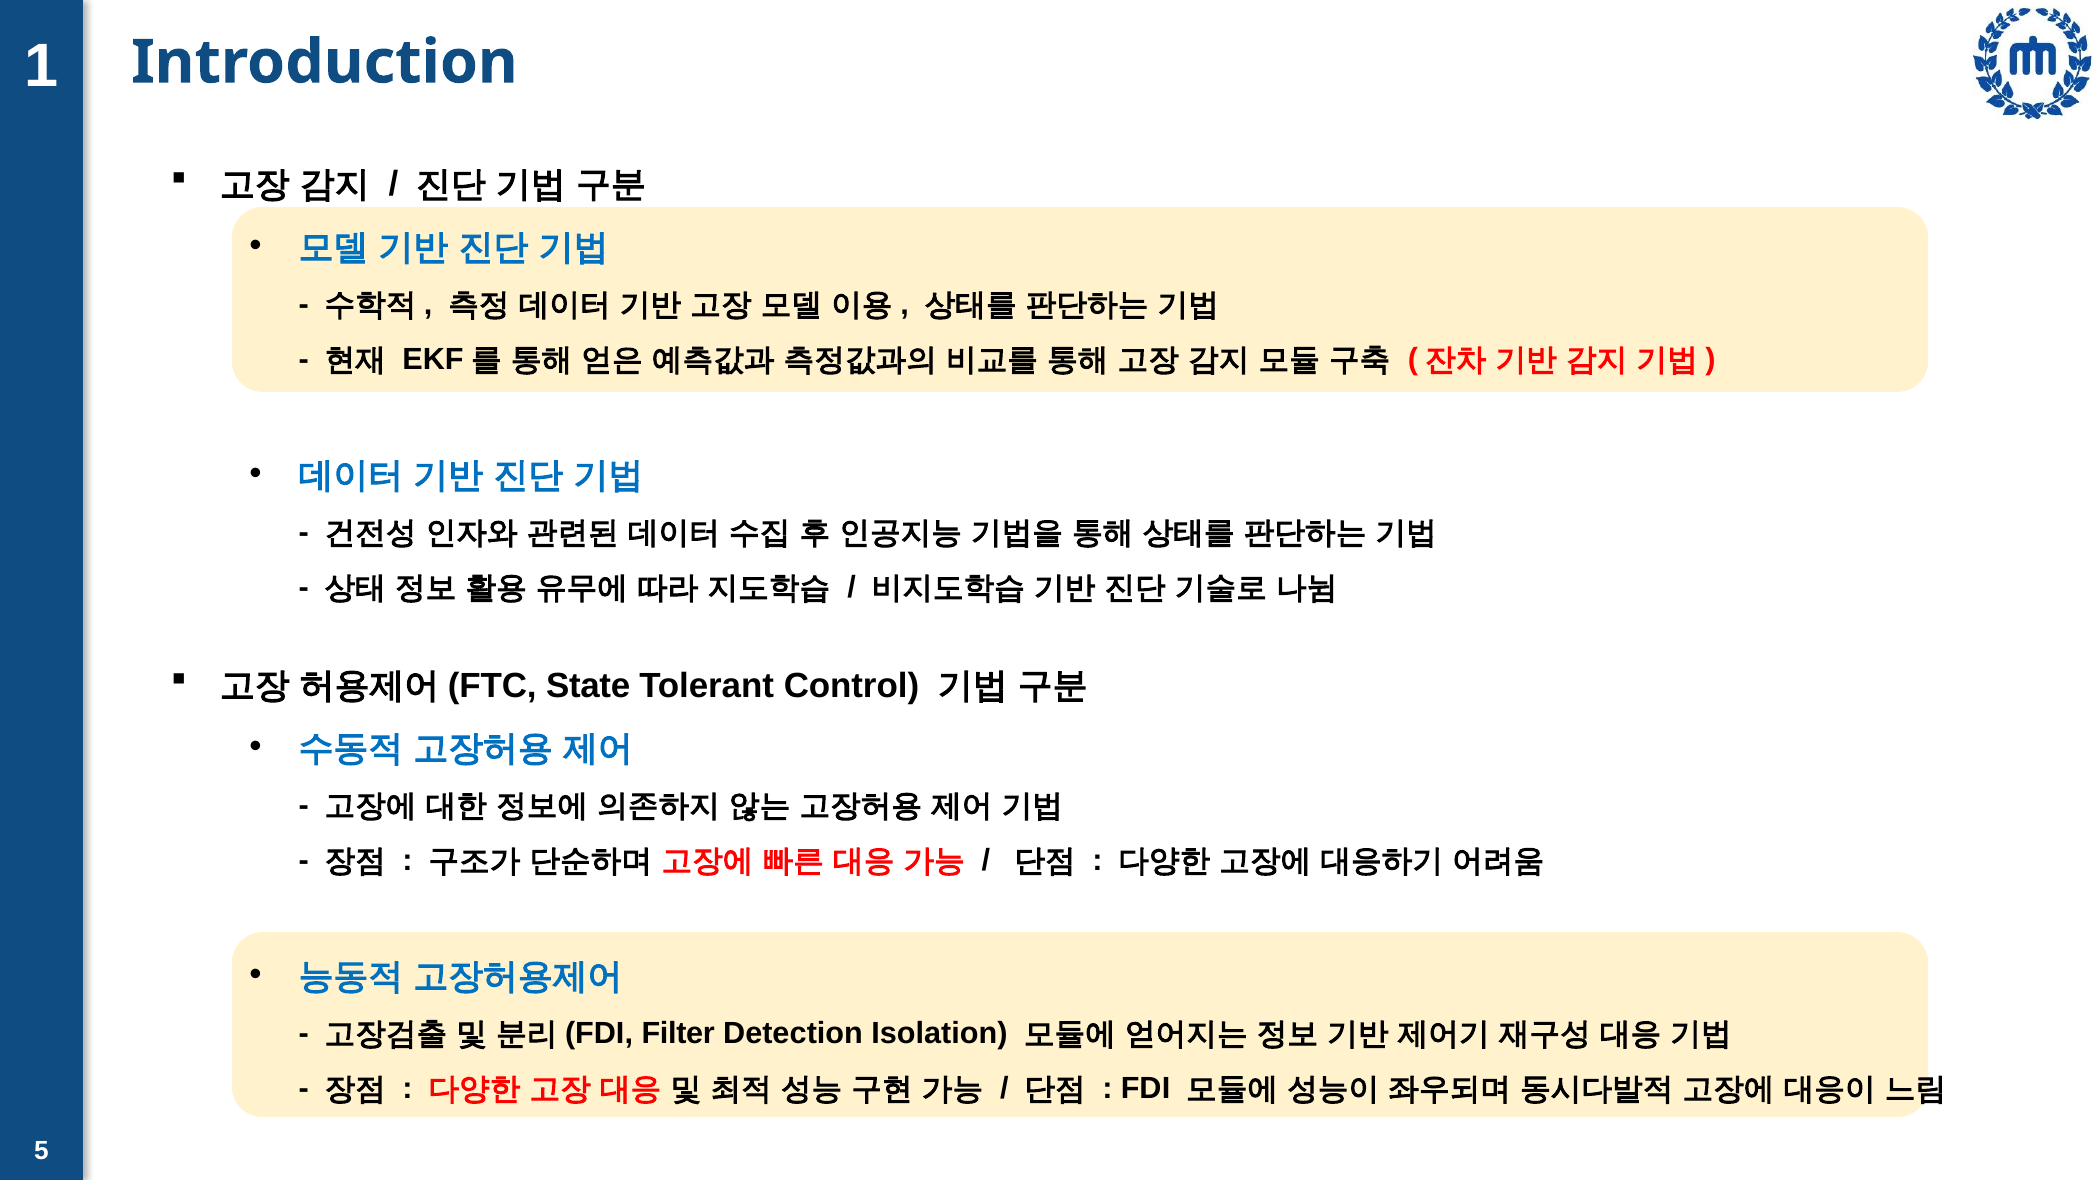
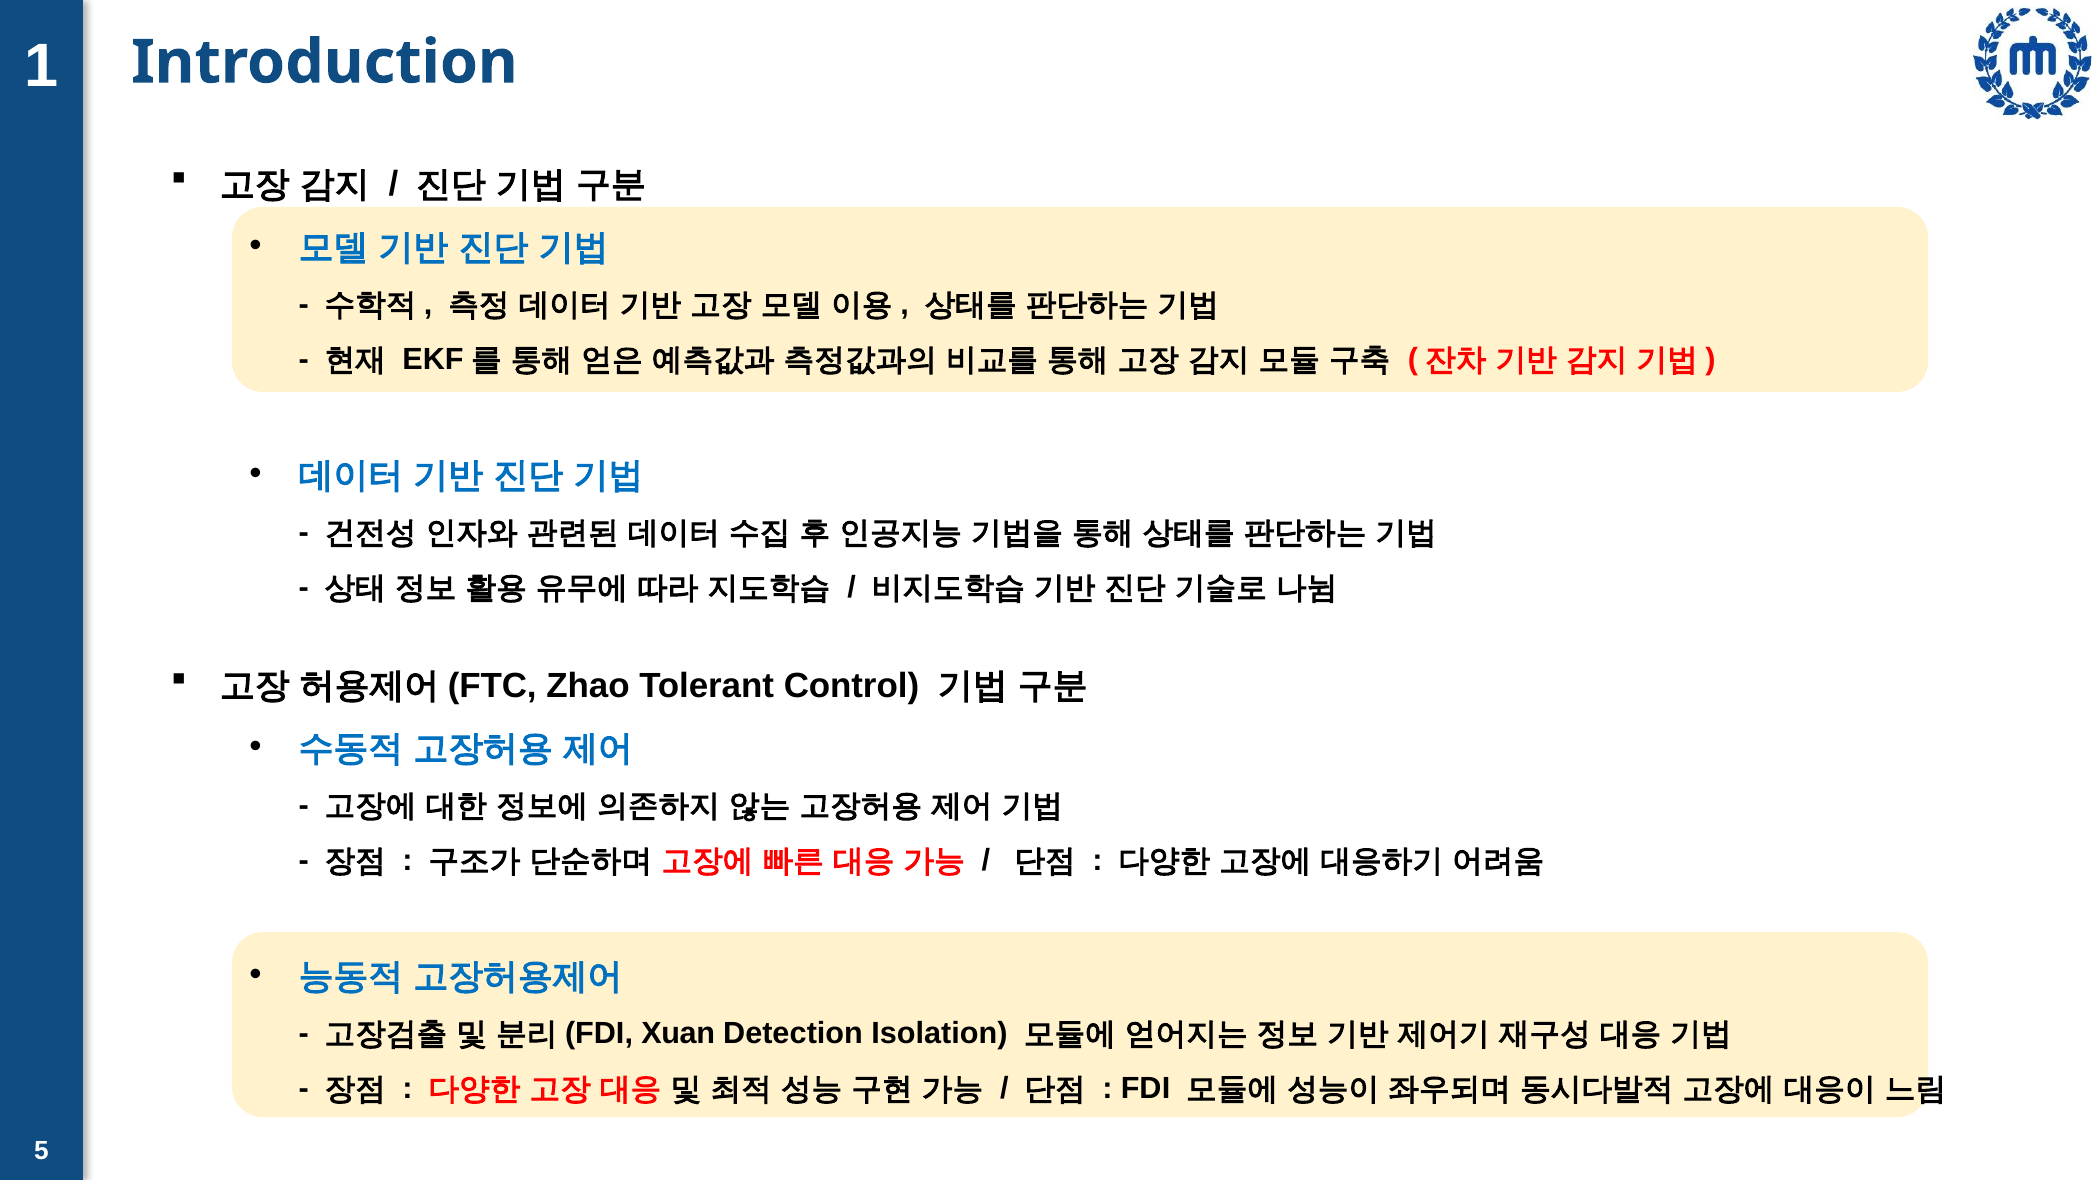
State: State -> Zhao (588, 686)
Filter: Filter -> Xuan (678, 1034)
